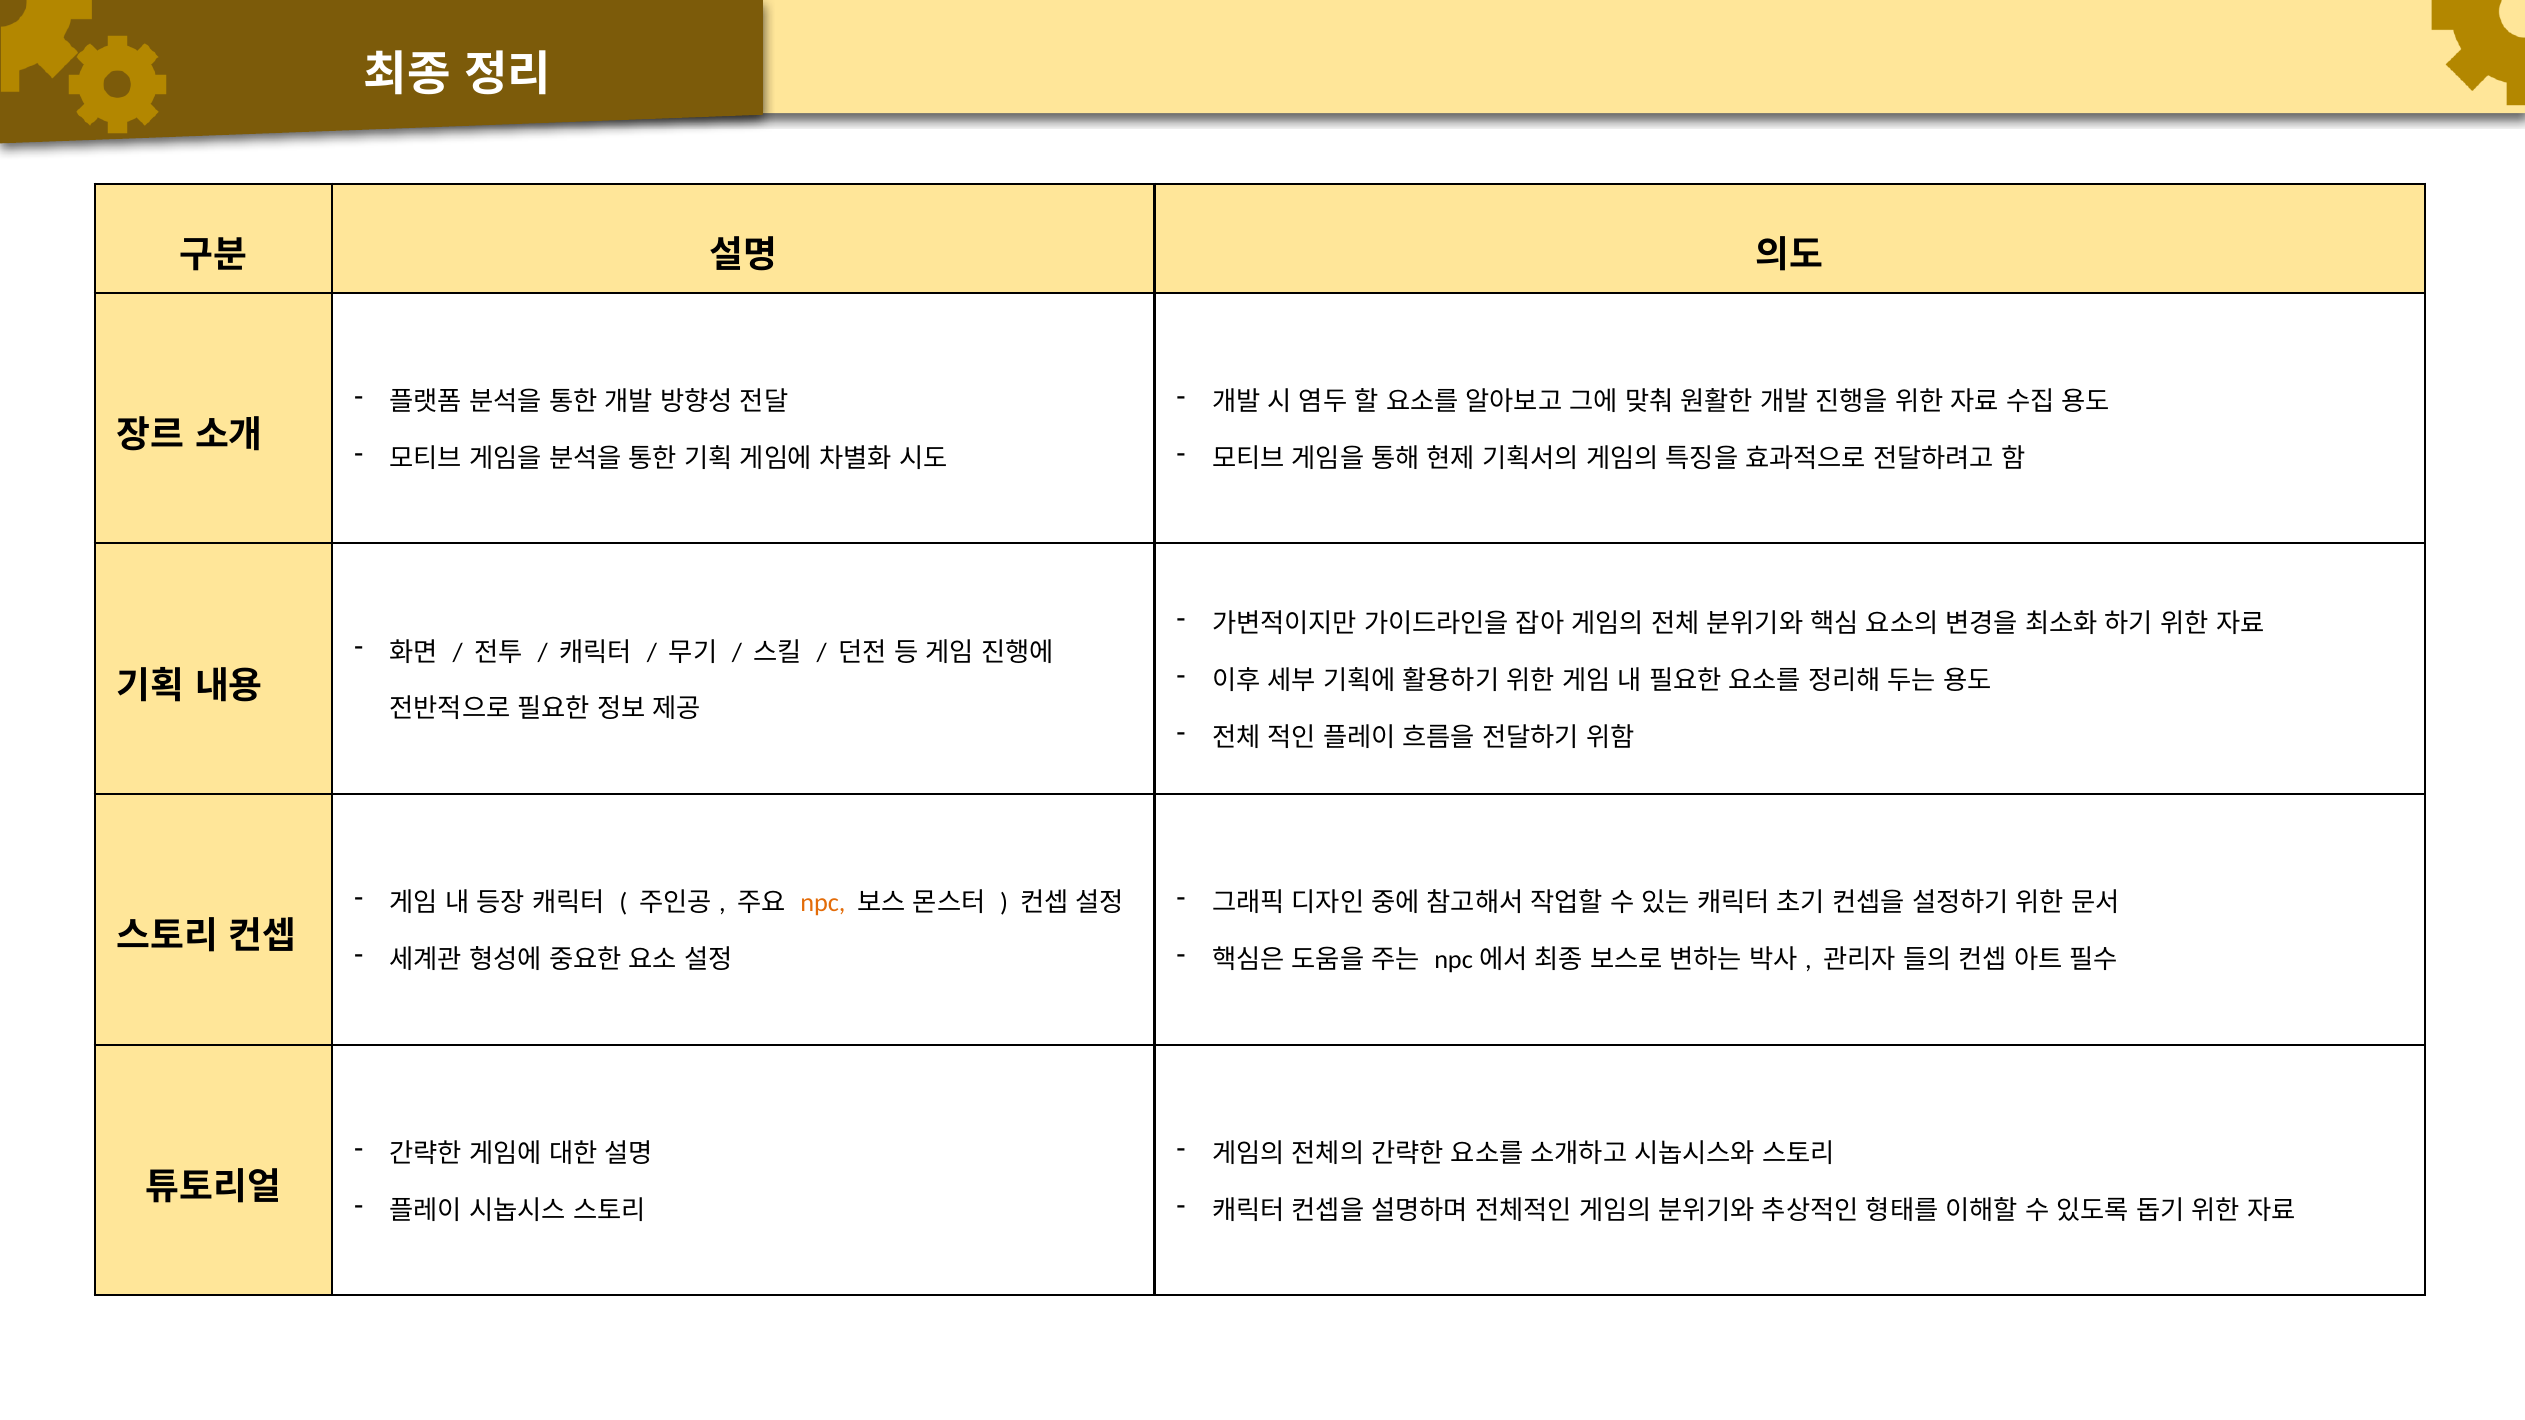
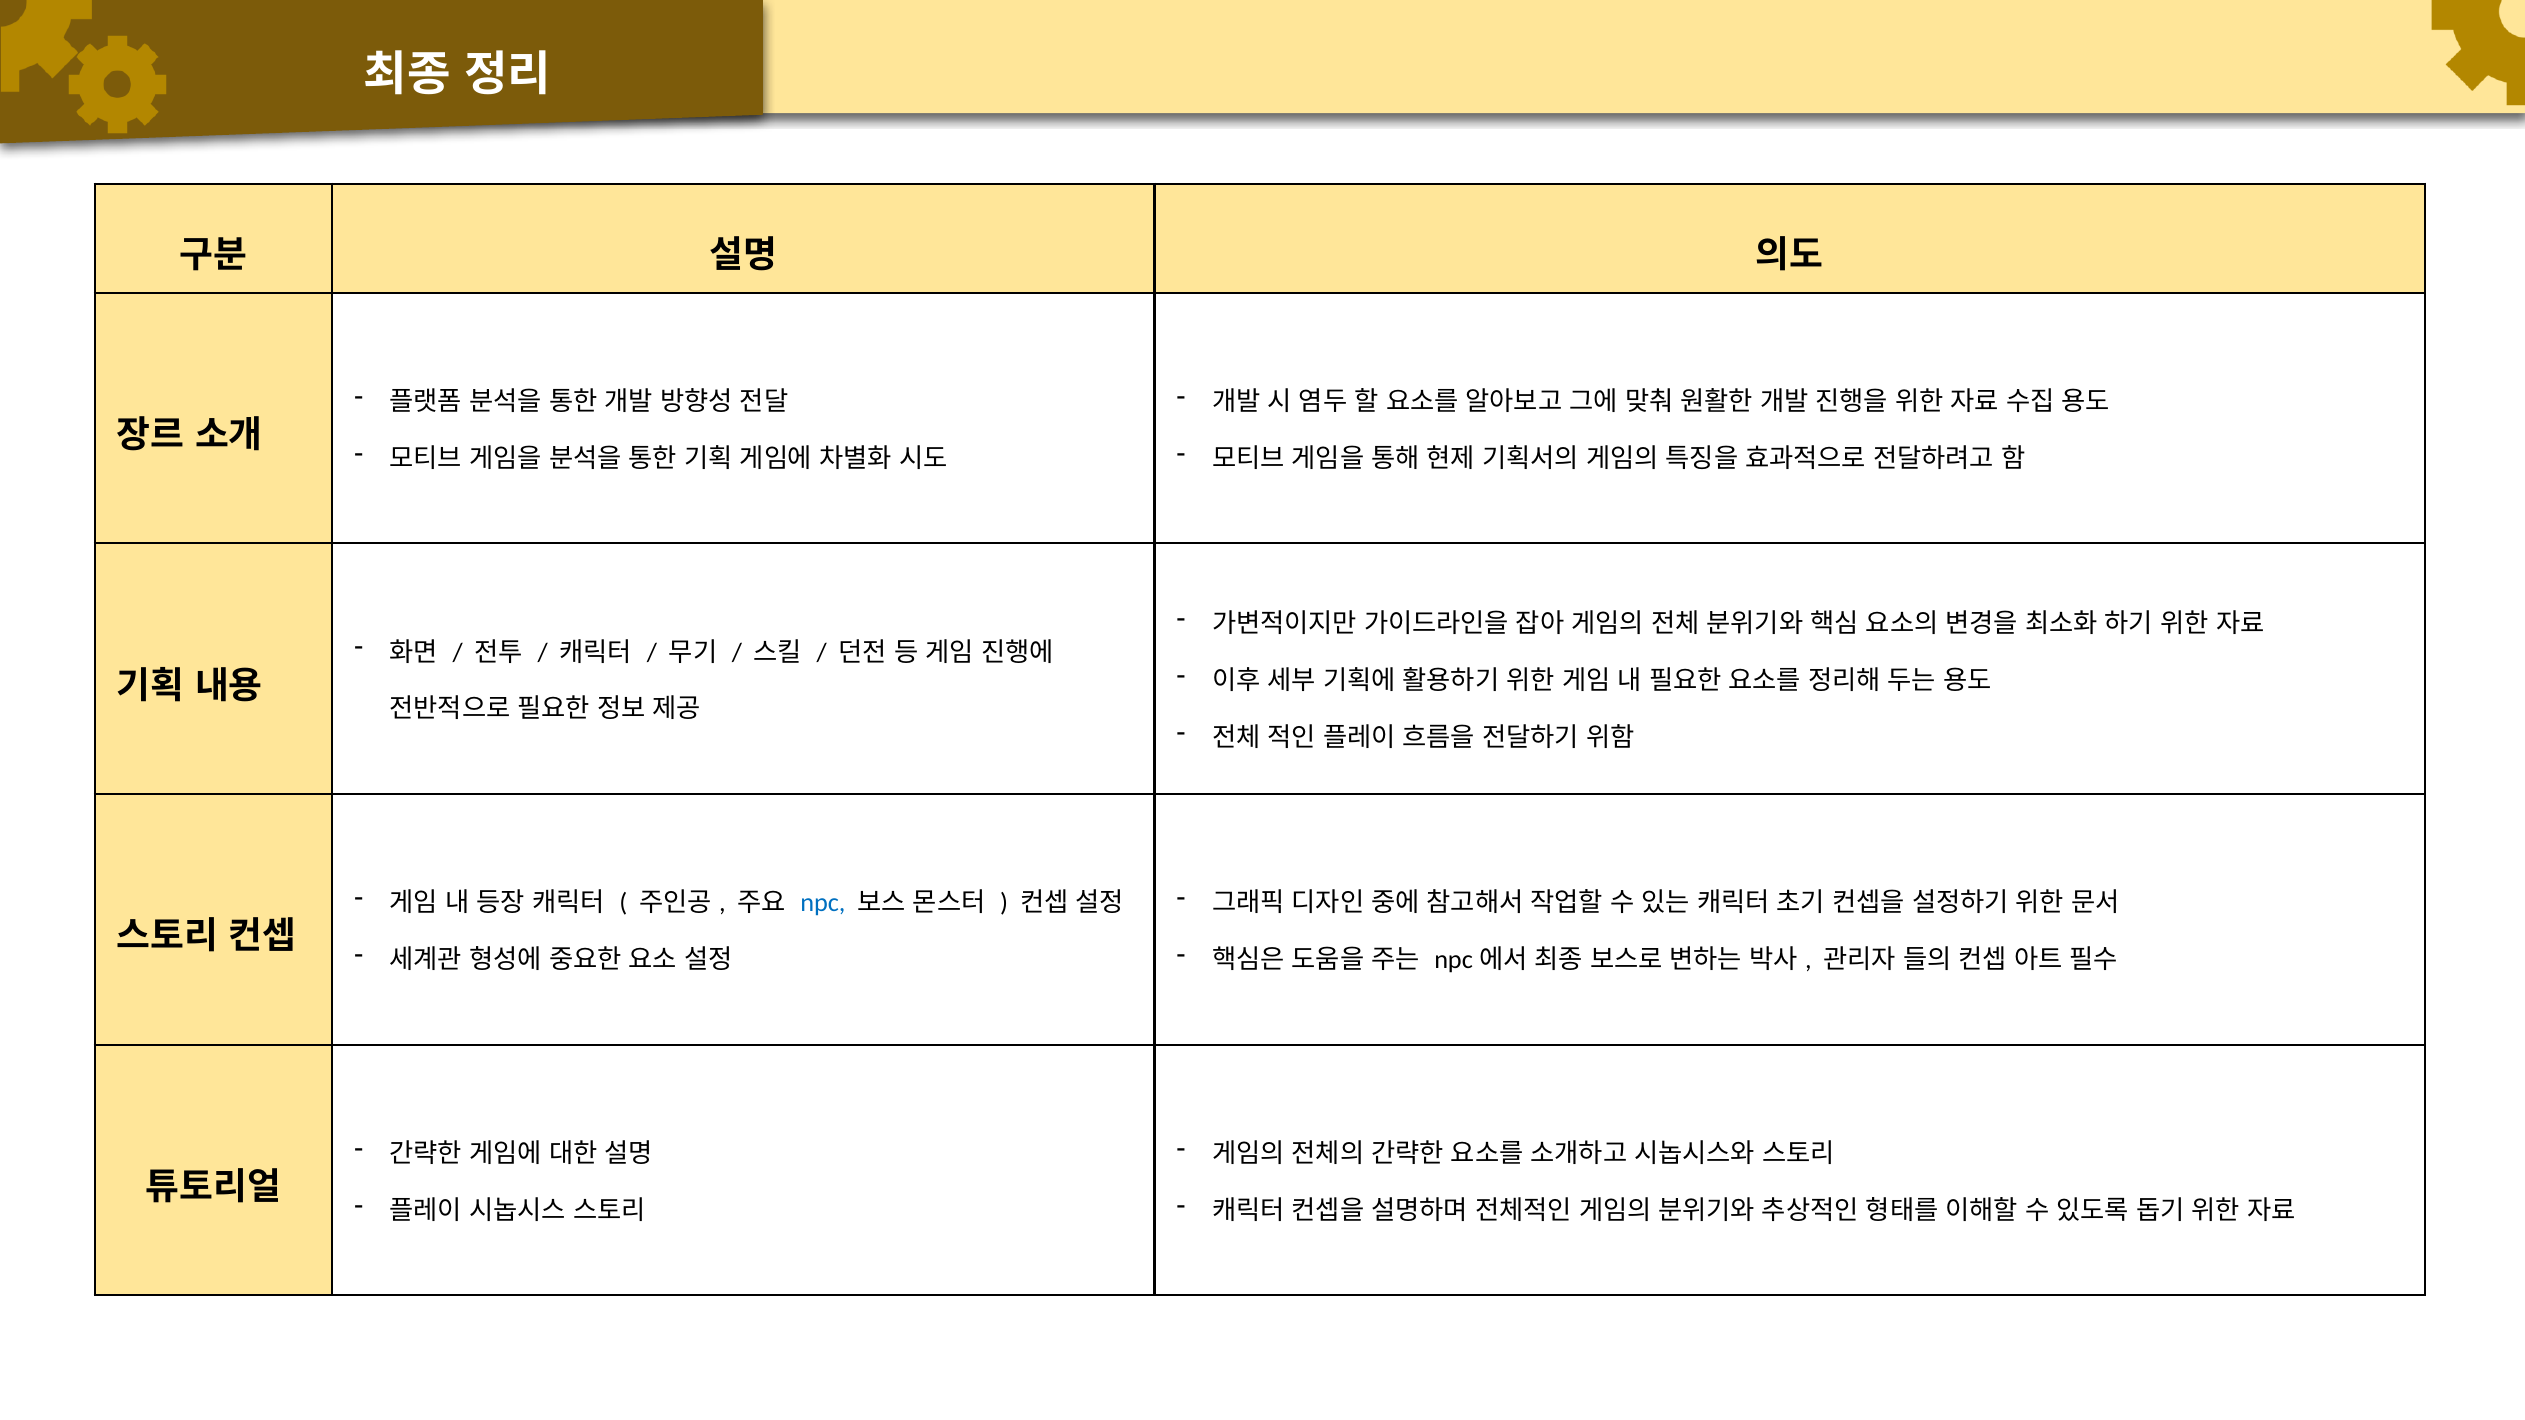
npc colour: orange -> blue (823, 903)
